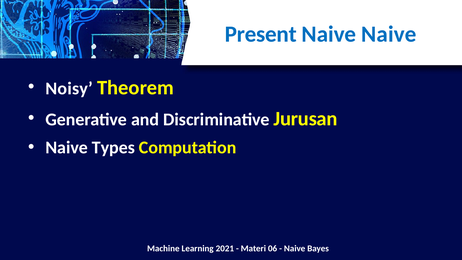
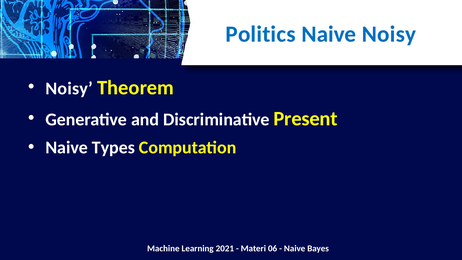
Present: Present -> Politics (261, 34)
Naive Naive: Naive -> Noisy (389, 34)
Jurusan: Jurusan -> Present (305, 119)
